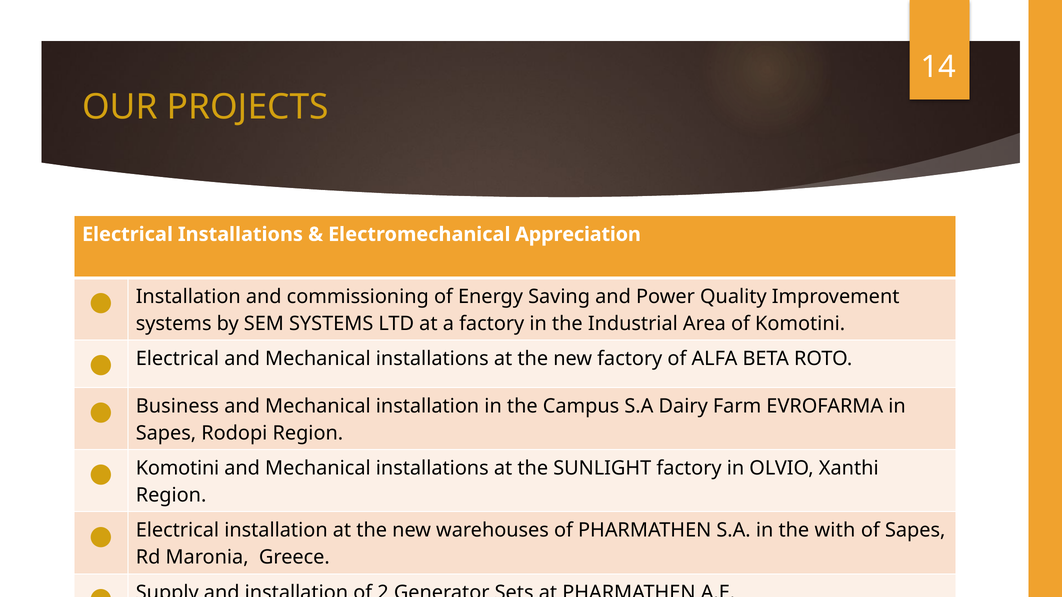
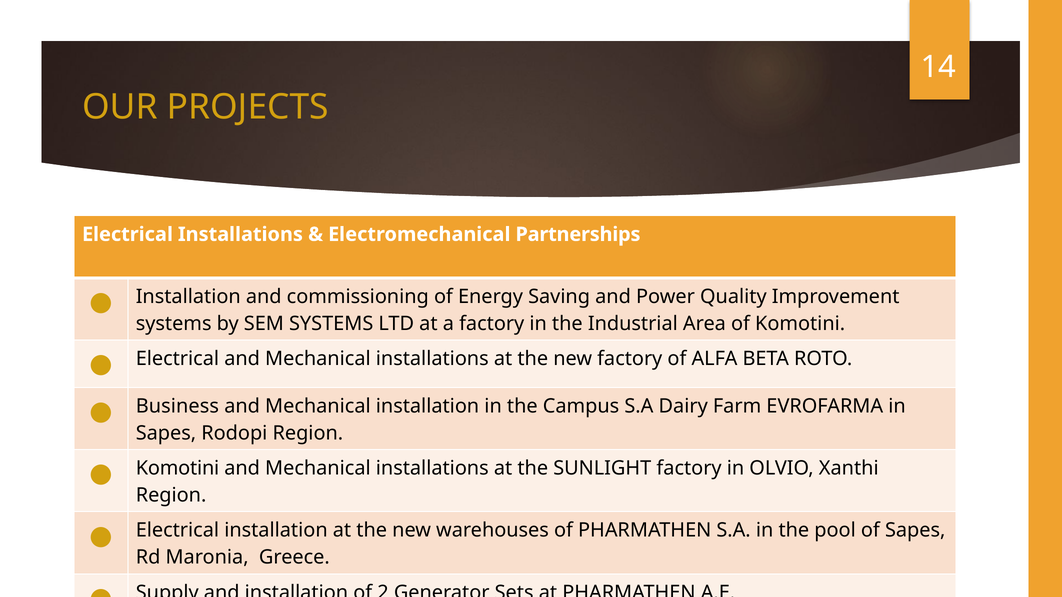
Appreciation: Appreciation -> Partnerships (578, 235)
with: with -> pool (835, 531)
